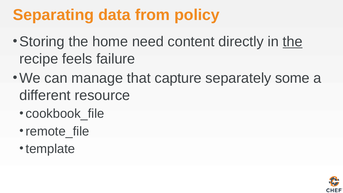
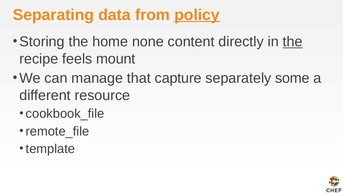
policy underline: none -> present (197, 15)
need: need -> none (148, 42)
failure: failure -> mount (116, 59)
